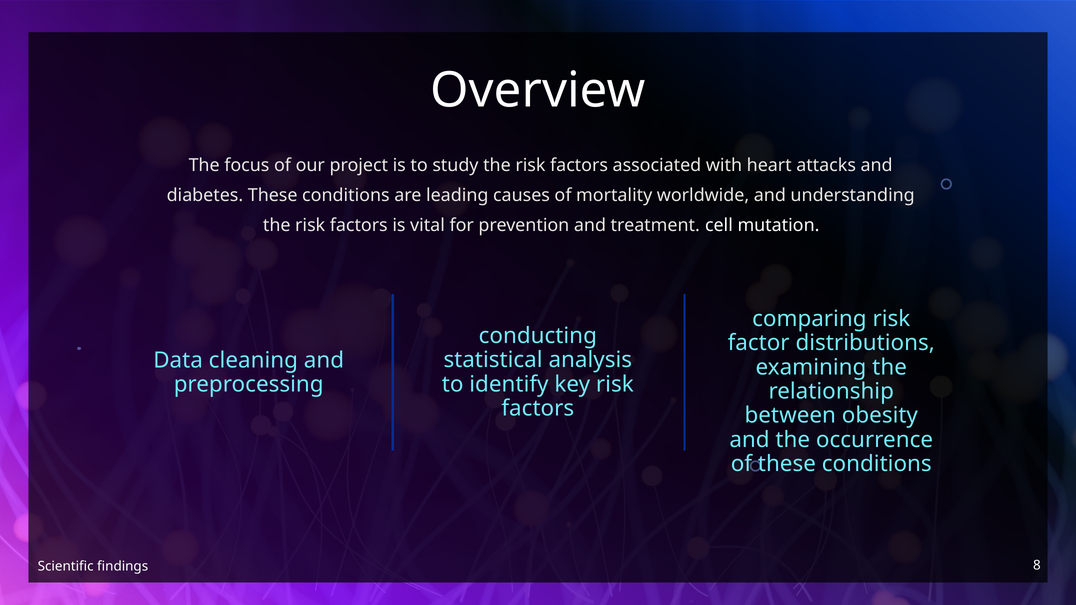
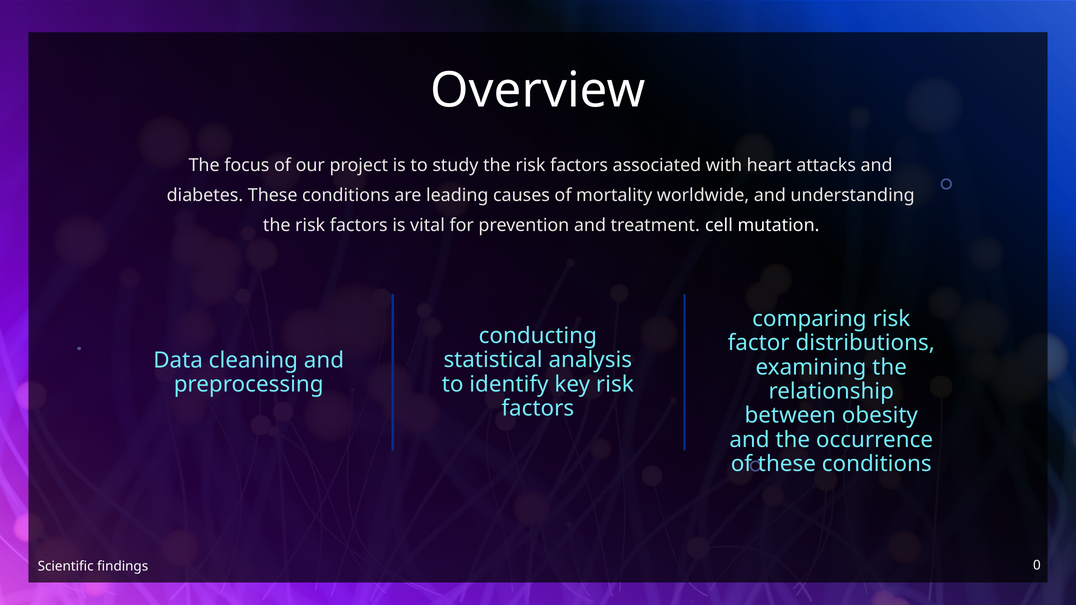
8: 8 -> 0 (1037, 565)
